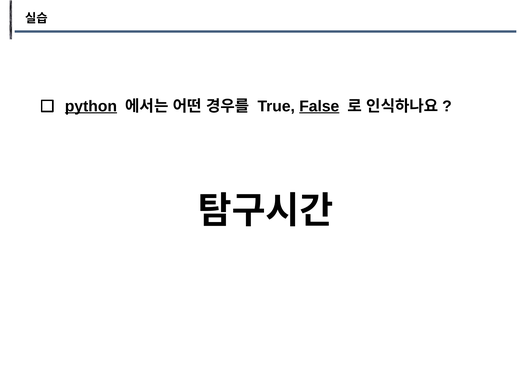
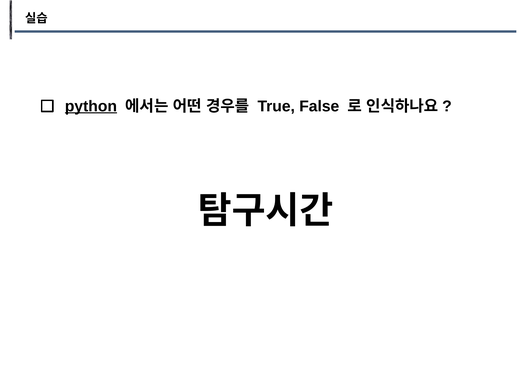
False underline: present -> none (319, 106)
